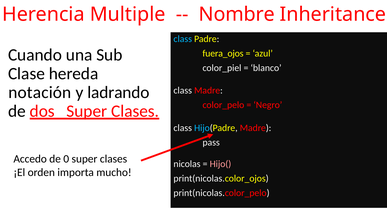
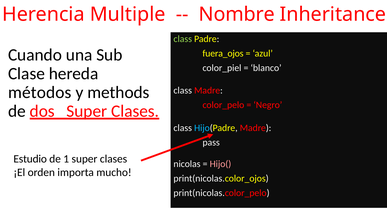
class colour: light blue -> light green (183, 39)
notación: notación -> métodos (40, 92)
ladrando: ladrando -> methods (118, 92)
Accedo: Accedo -> Estudio (30, 159)
0: 0 -> 1 (66, 159)
